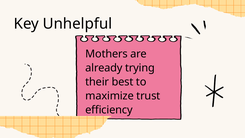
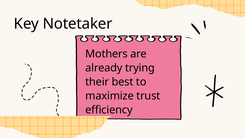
Unhelpful: Unhelpful -> Notetaker (78, 24)
